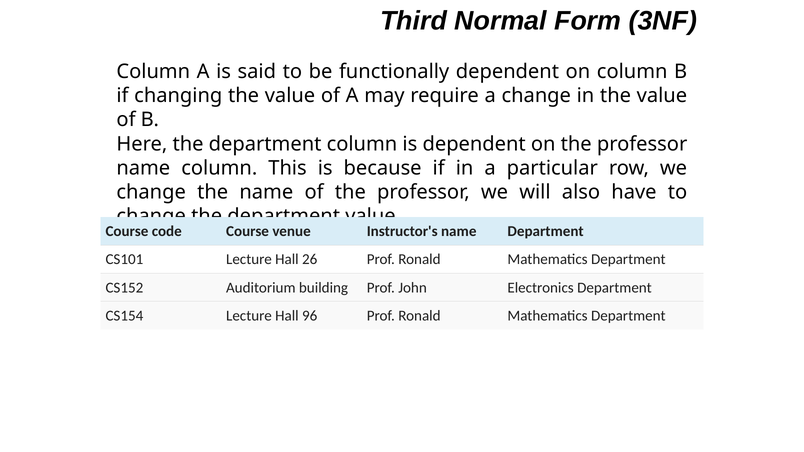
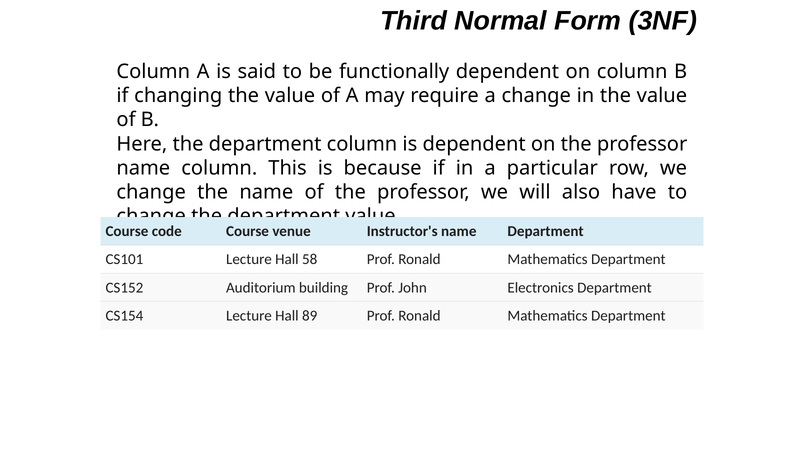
26: 26 -> 58 (310, 260)
96: 96 -> 89 (310, 316)
